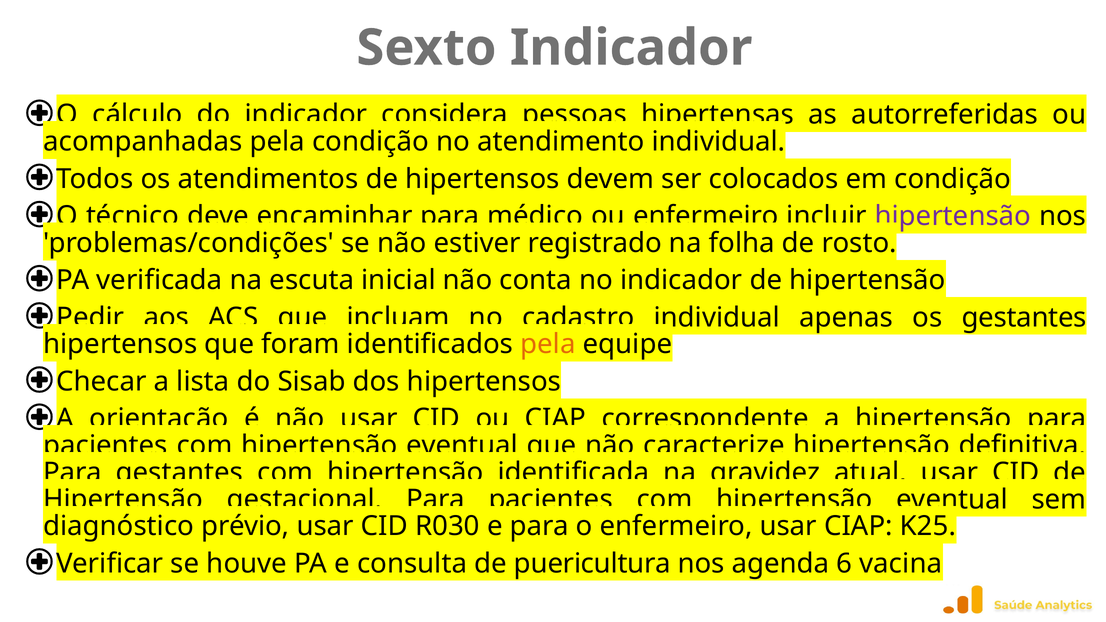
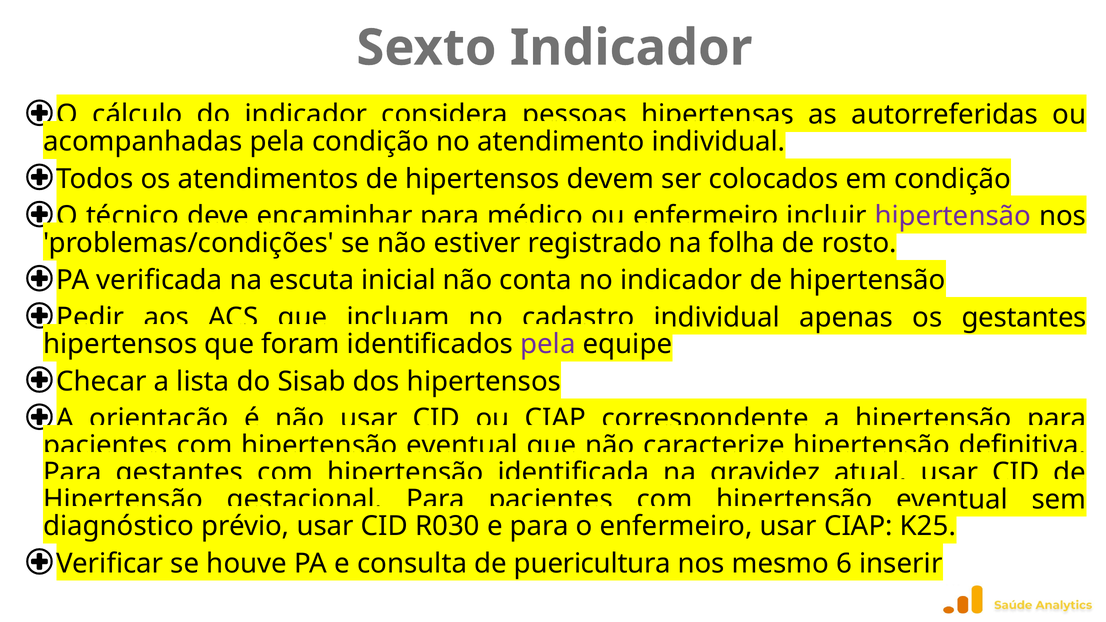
pela colour: orange -> purple (548, 344)
agenda: agenda -> mesmo (780, 564)
vacina: vacina -> inserir (901, 564)
